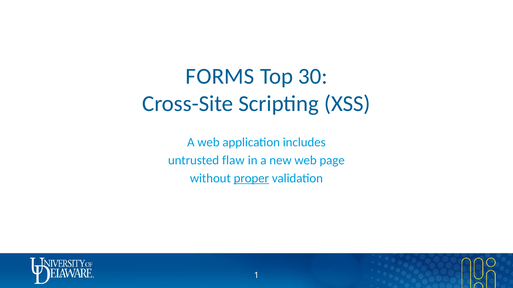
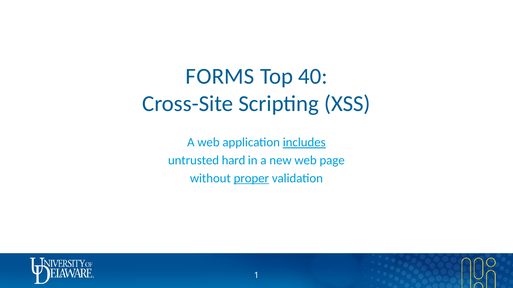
30: 30 -> 40 (313, 76)
includes underline: none -> present (304, 143)
flaw: flaw -> hard (234, 161)
